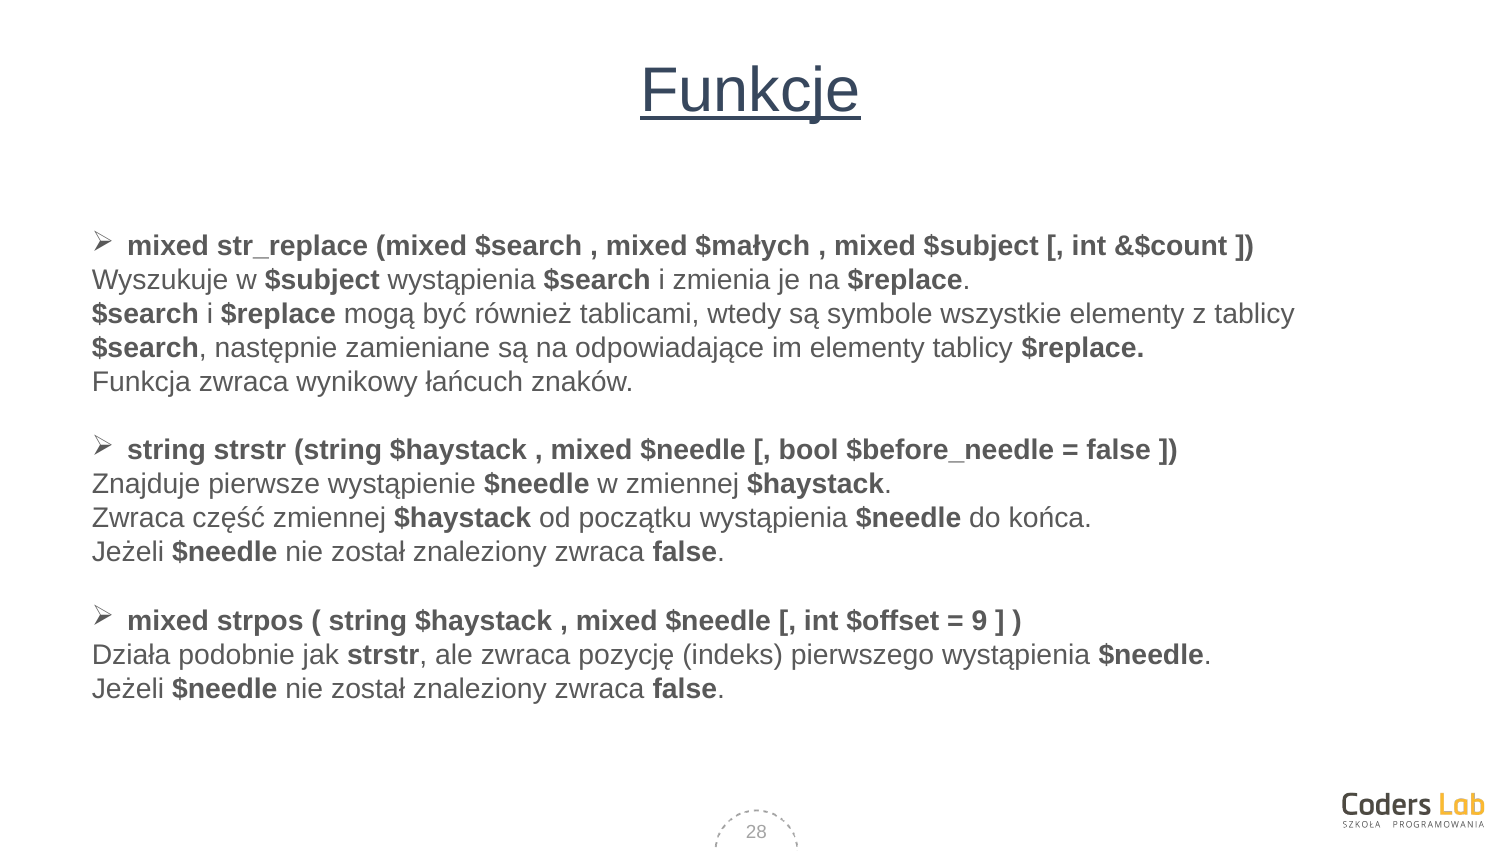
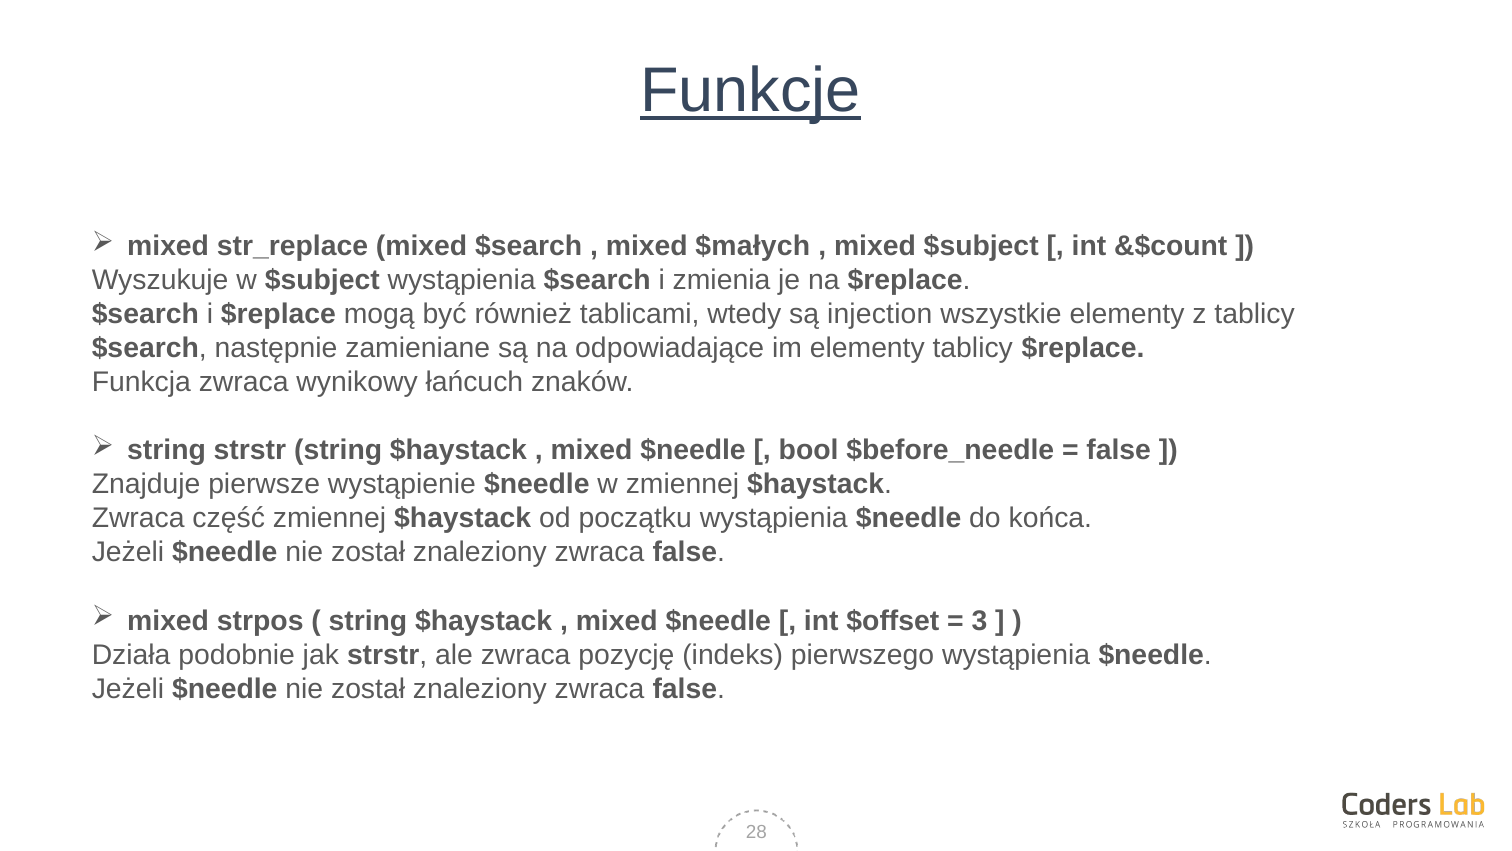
symbole: symbole -> injection (880, 314)
9: 9 -> 3 (979, 620)
